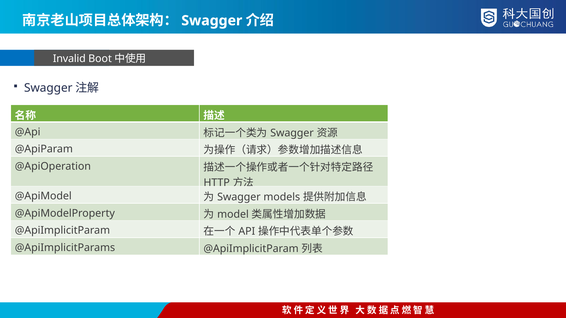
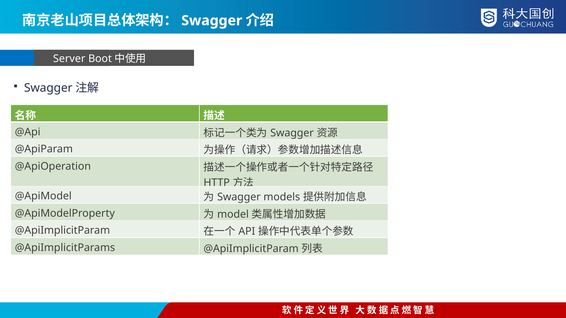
Invalid: Invalid -> Server (69, 59)
